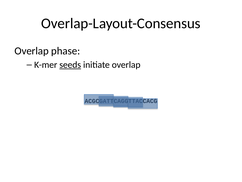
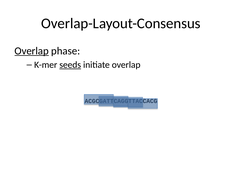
Overlap underline: none -> present (32, 51)
